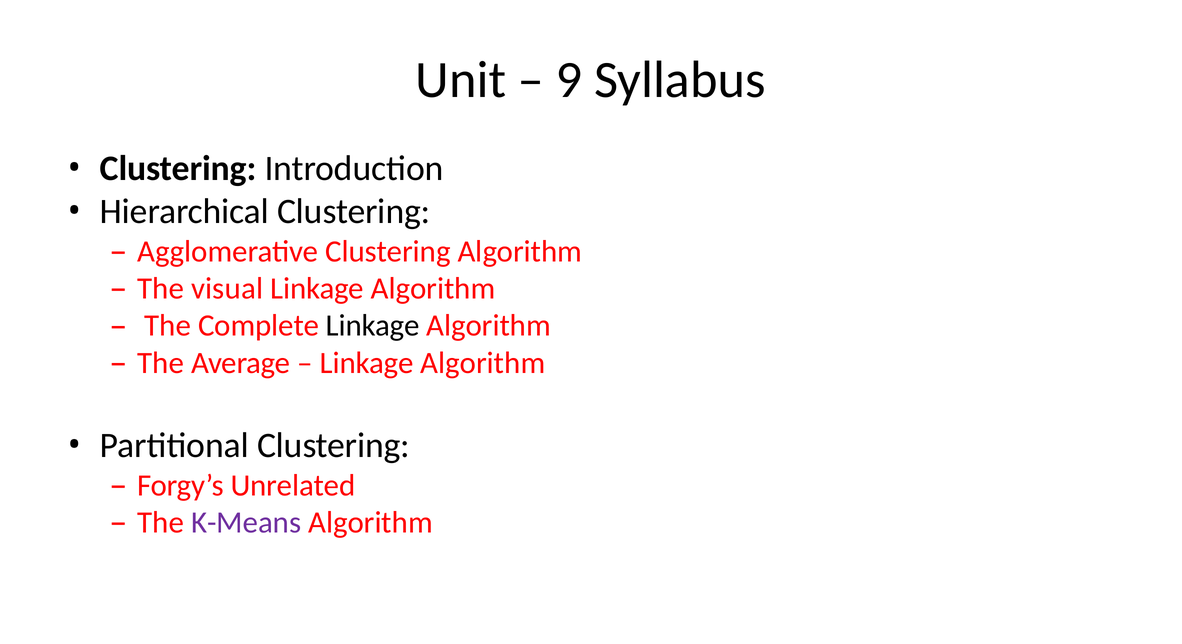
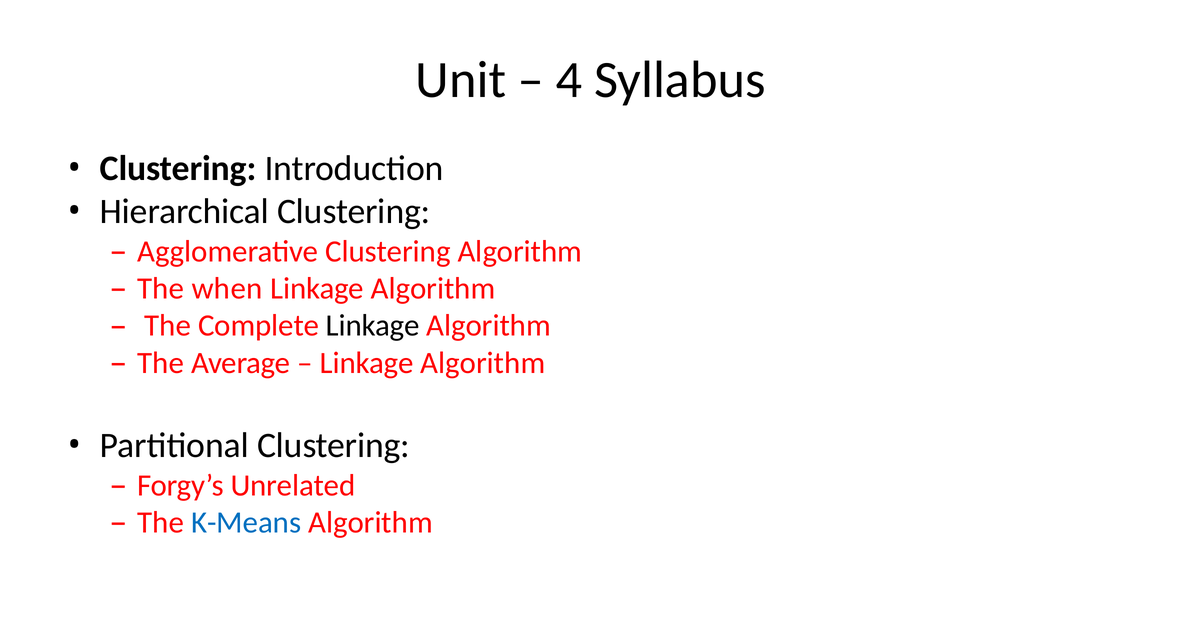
9: 9 -> 4 (569, 80)
visual: visual -> when (227, 288)
K-Means colour: purple -> blue (246, 522)
